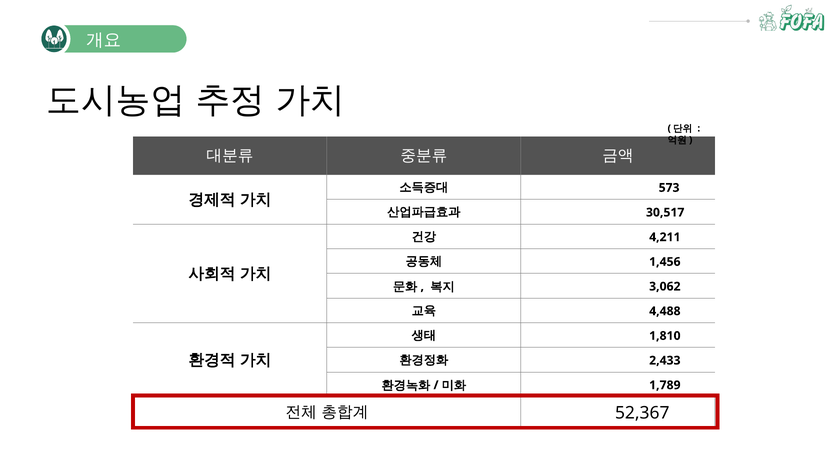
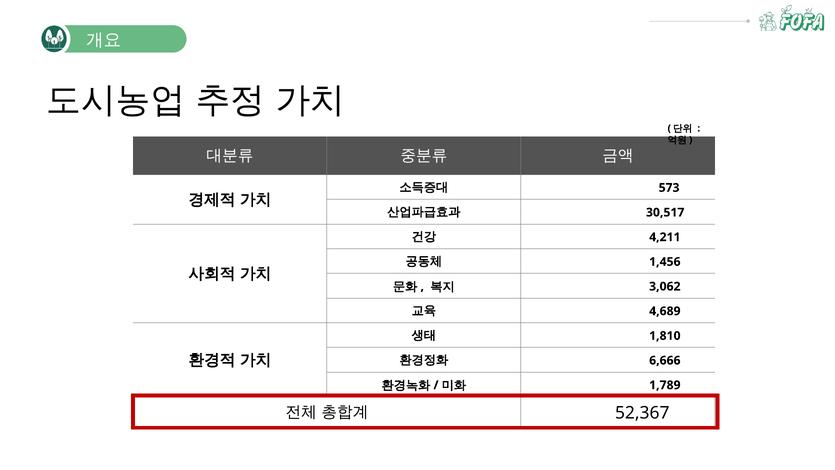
4,488: 4,488 -> 4,689 (665, 311)
2,433: 2,433 -> 6,666 (665, 360)
